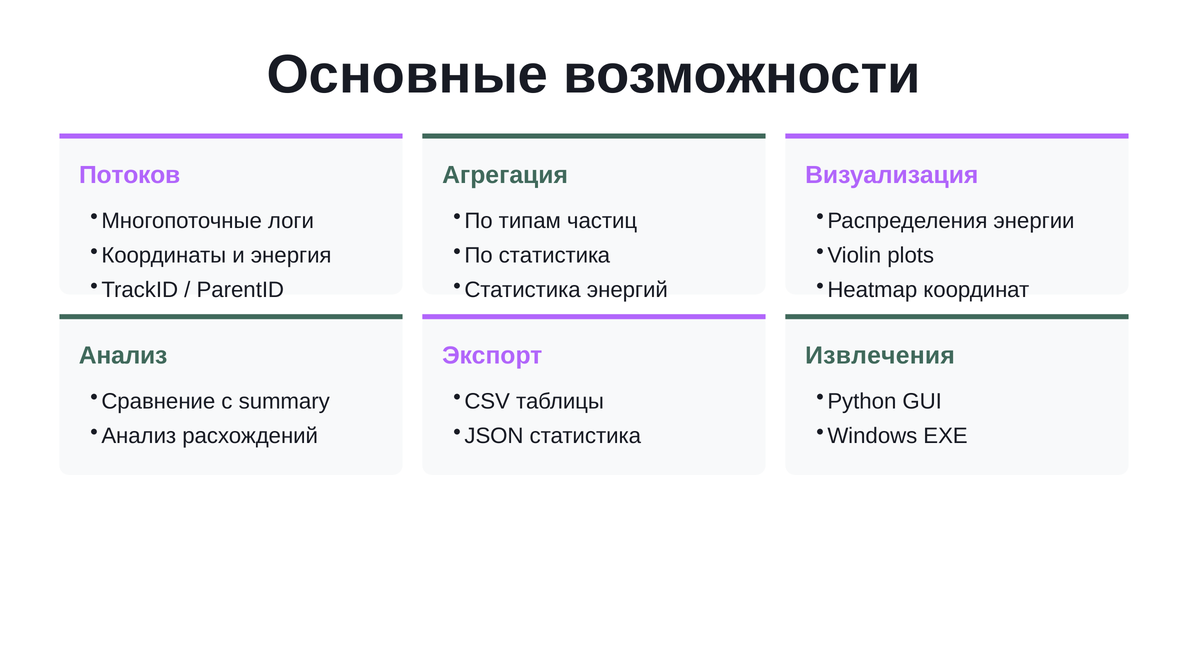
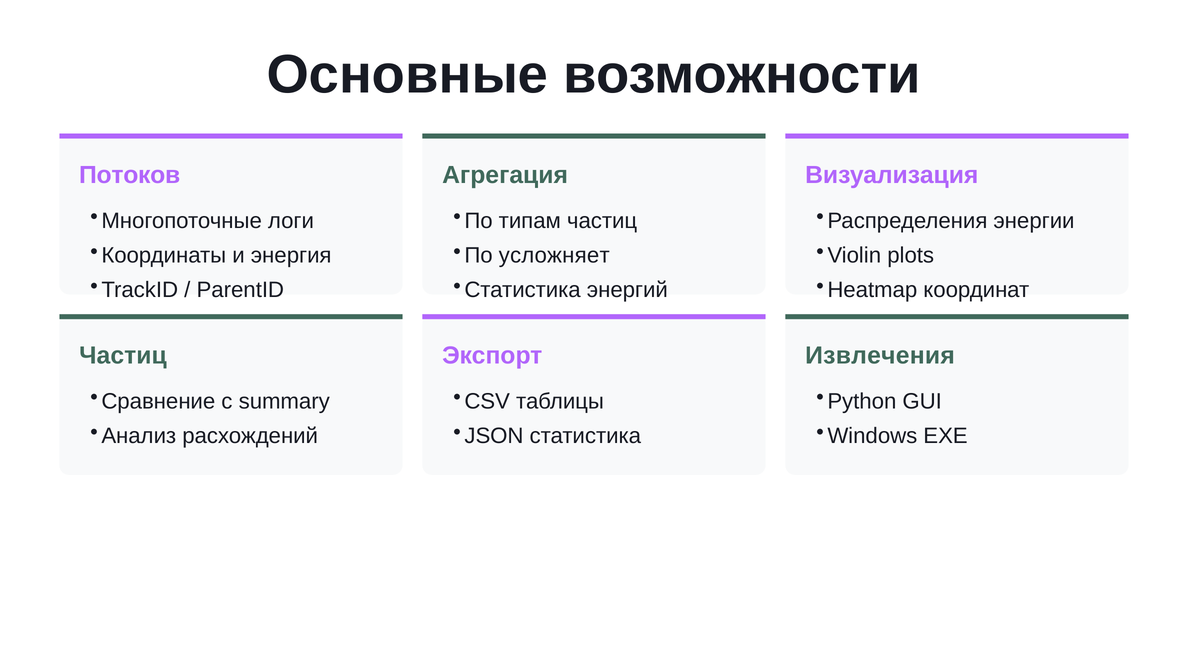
По статистика: статистика -> усложняет (554, 255)
Анализ: Анализ -> Частиц (123, 356)
